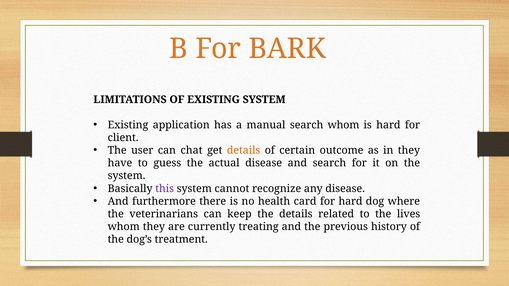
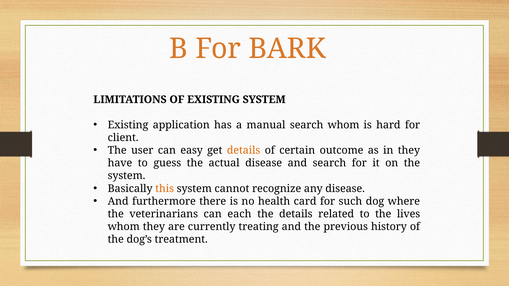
chat: chat -> easy (192, 151)
this colour: purple -> orange (165, 189)
for hard: hard -> such (350, 201)
keep: keep -> each (239, 214)
